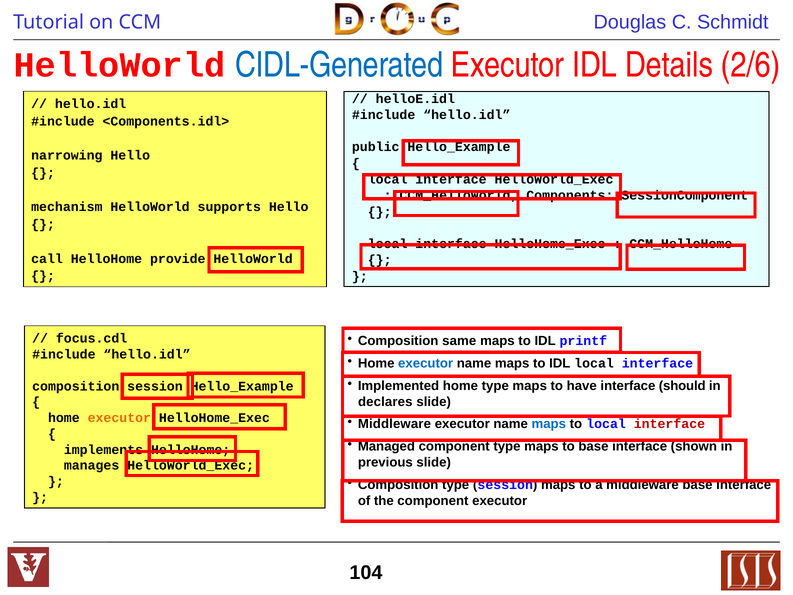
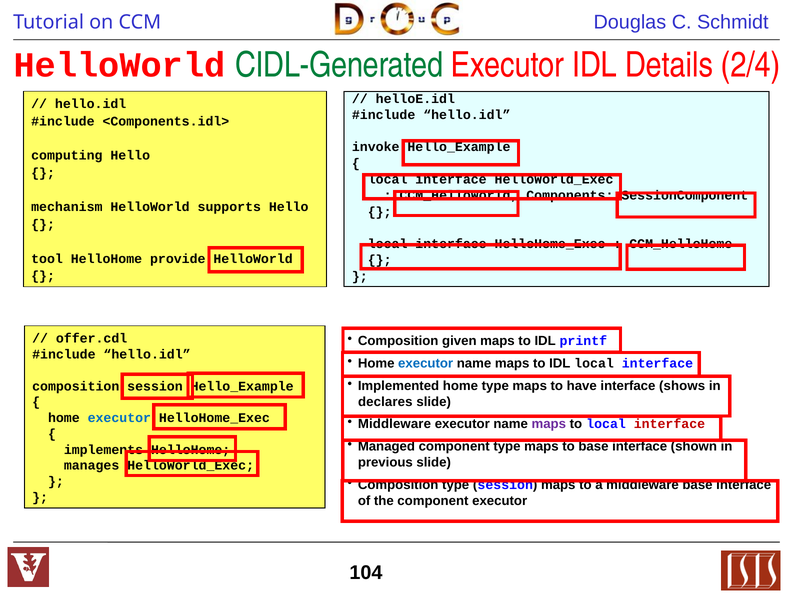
CIDL-Generated colour: blue -> green (339, 65)
2/6: 2/6 -> 2/4 (751, 65)
public: public -> invoke (376, 147)
narrowing: narrowing -> computing (67, 156)
call: call -> tool (47, 259)
focus.cdl: focus.cdl -> offer.cdl (92, 338)
same: same -> given (459, 341)
should: should -> shows (682, 386)
executor colour: orange -> blue (119, 418)
maps colour: blue -> purple (549, 424)
